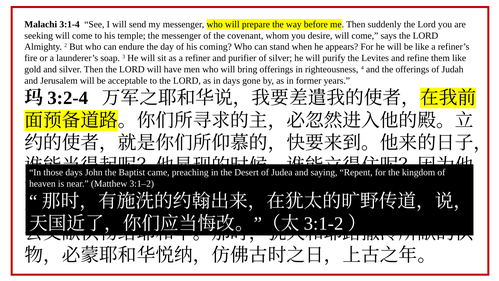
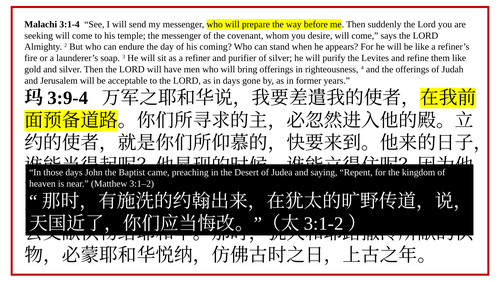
3:2-4: 3:2-4 -> 3:9-4 (68, 98)
